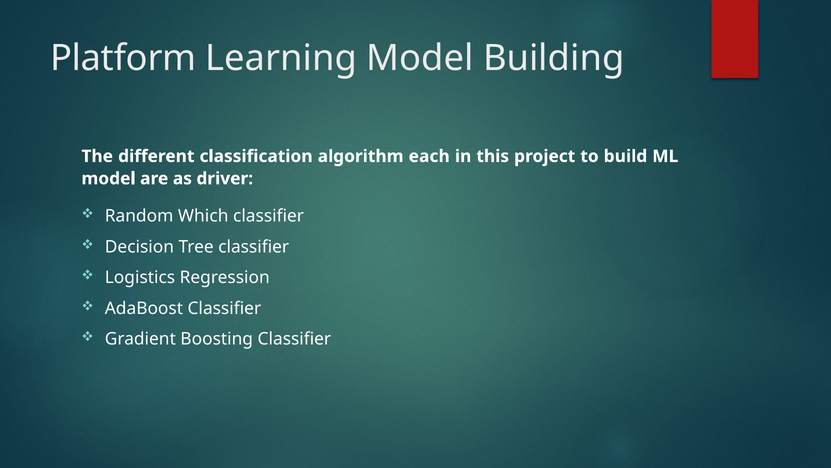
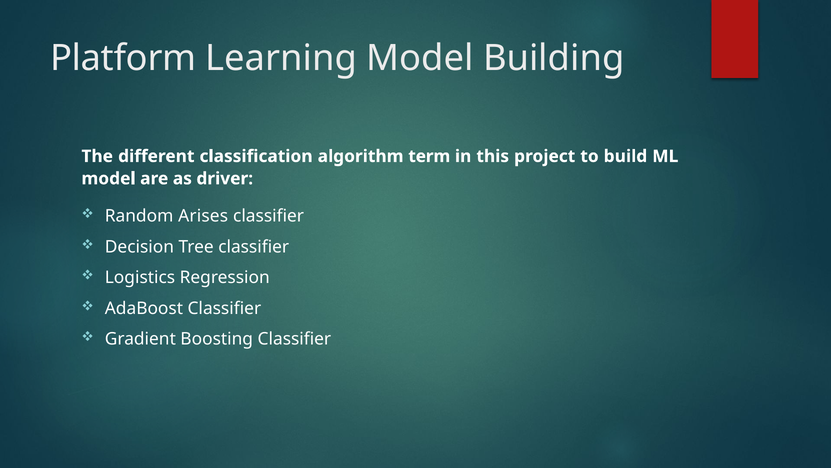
each: each -> term (429, 156)
Which: Which -> Arises (203, 216)
